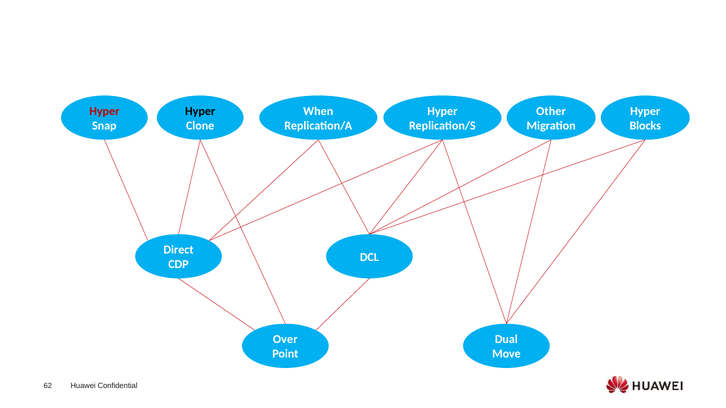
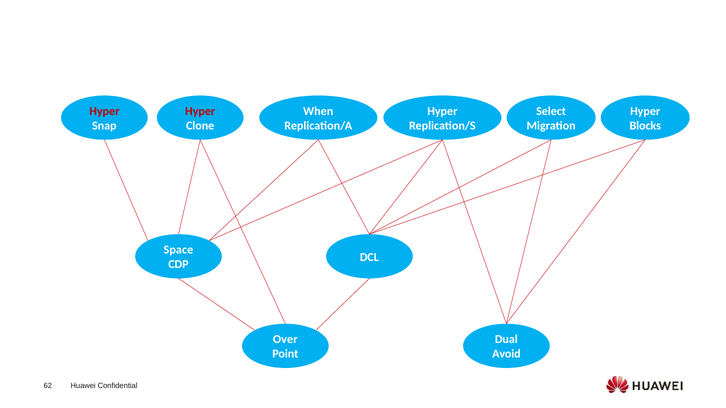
Hyper colour: black -> red (200, 111)
Other: Other -> Select (551, 111)
Direct: Direct -> Space (178, 250)
Move: Move -> Avoid (506, 354)
